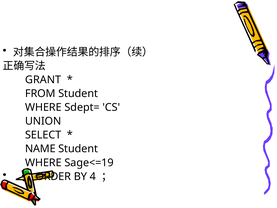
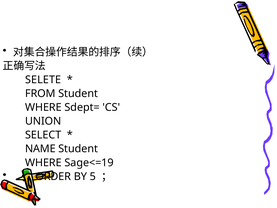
GRANT: GRANT -> SELETE (43, 80)
4: 4 -> 5 (93, 176)
